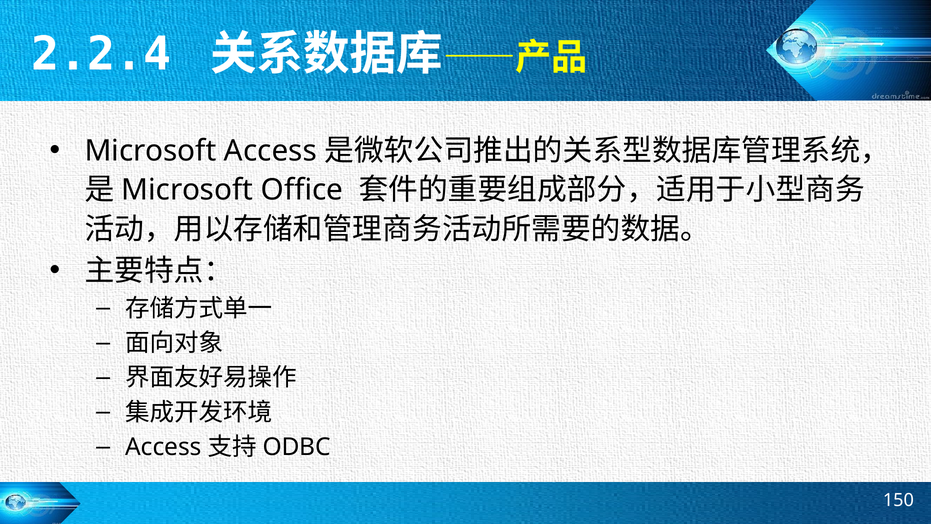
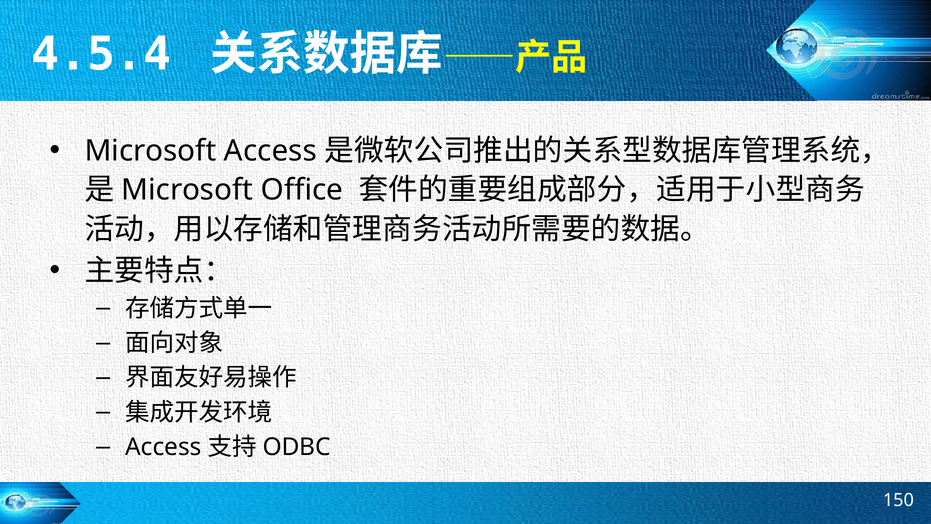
2.2.4: 2.2.4 -> 4.5.4 (101, 55)
